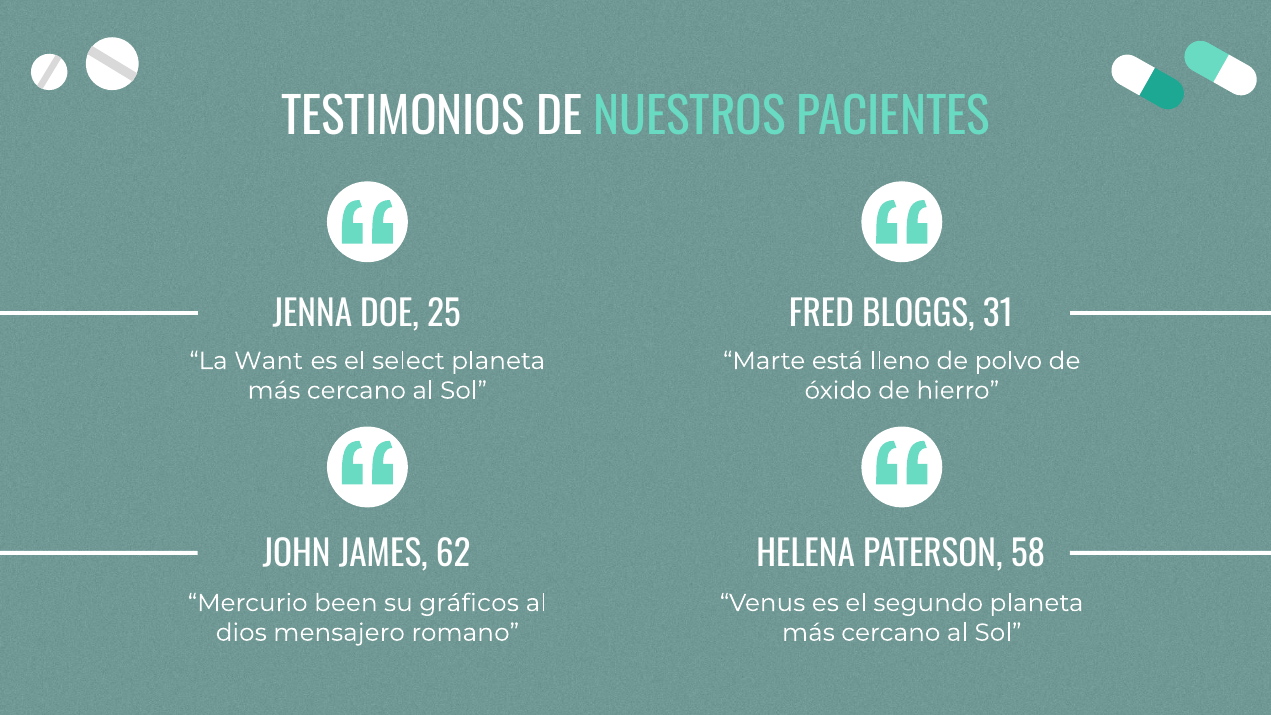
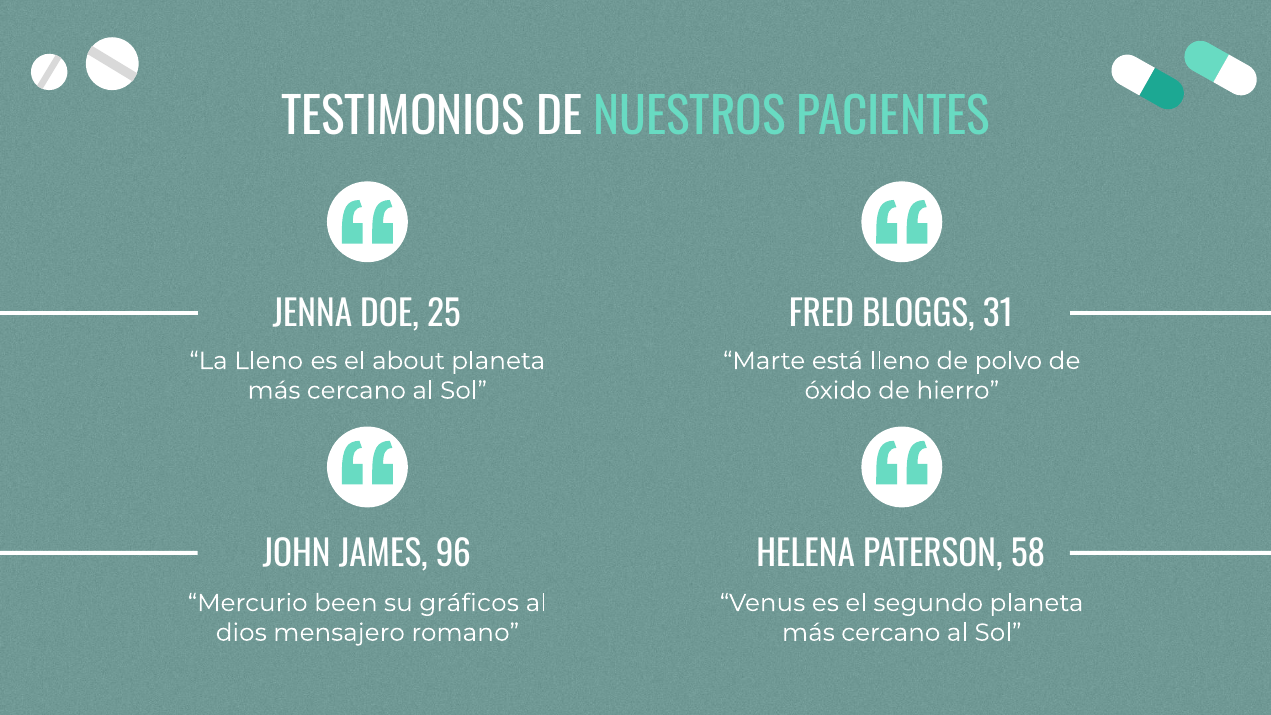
La Want: Want -> Lleno (269, 361)
select: select -> about (409, 361)
62: 62 -> 96 (453, 555)
